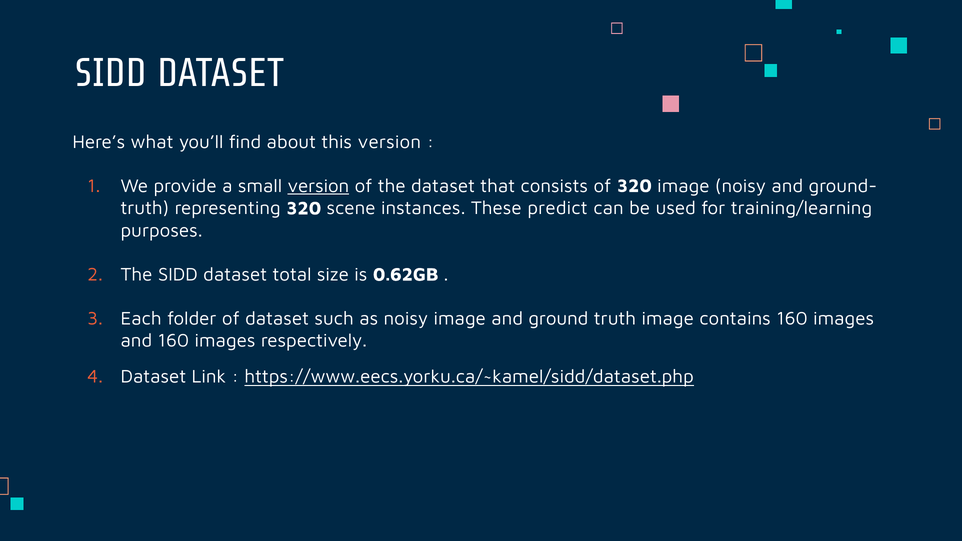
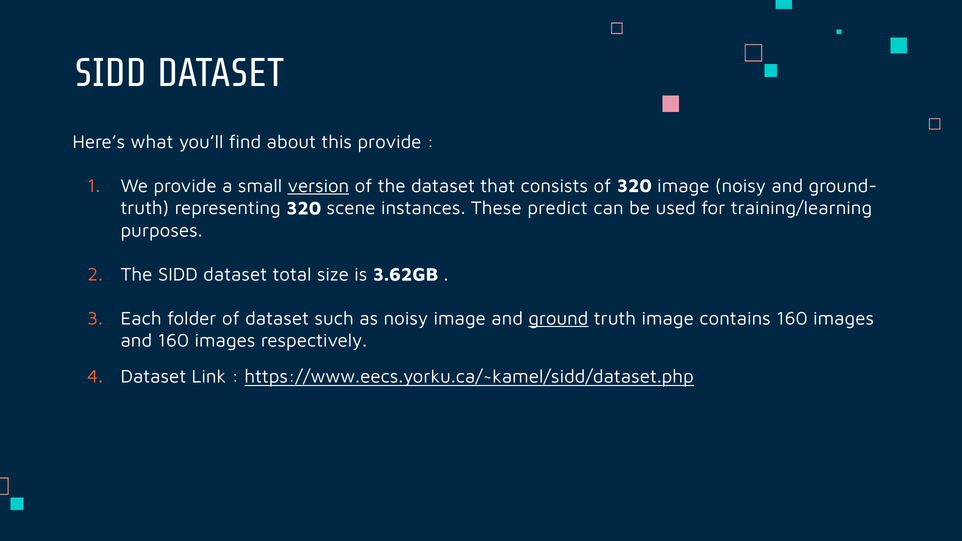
this version: version -> provide (390, 142)
0.62GB: 0.62GB -> 3.62GB (406, 275)
ground underline: none -> present (558, 318)
